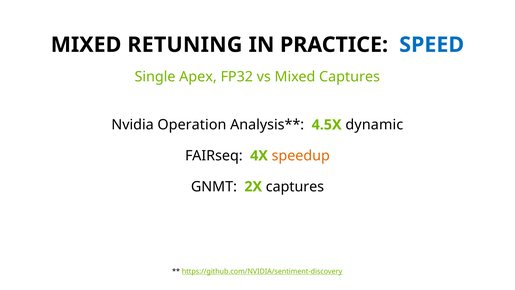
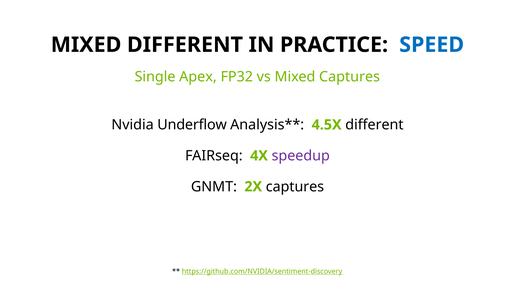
MIXED RETUNING: RETUNING -> DIFFERENT (185, 45)
Operation: Operation -> Underflow (192, 125)
4.5X dynamic: dynamic -> different (374, 125)
speedup colour: orange -> purple (301, 156)
